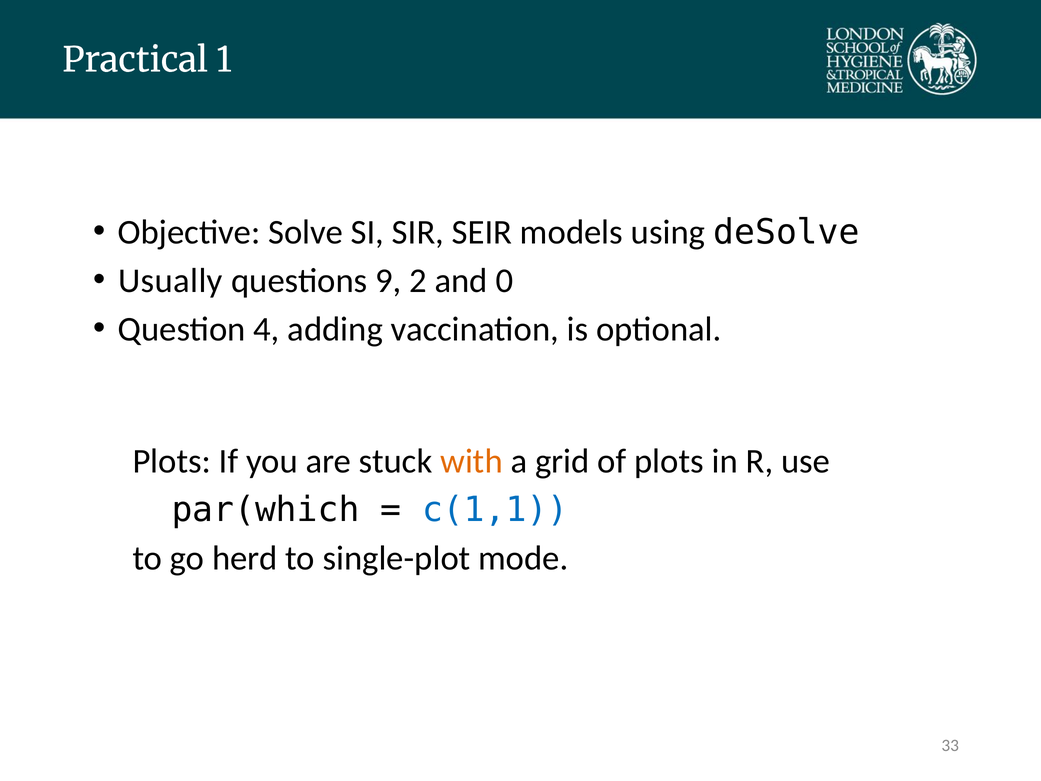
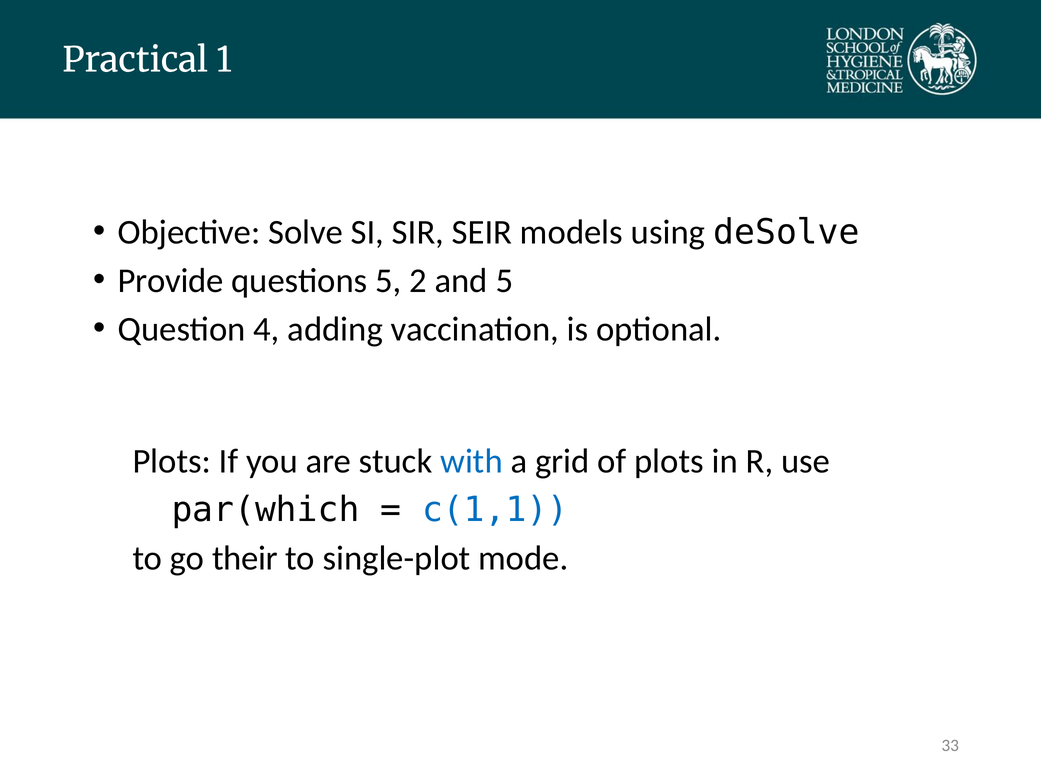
Usually: Usually -> Provide (171, 281)
questions 9: 9 -> 5 (388, 281)
and 0: 0 -> 5 (504, 281)
with colour: orange -> blue (472, 461)
herd: herd -> their (245, 558)
